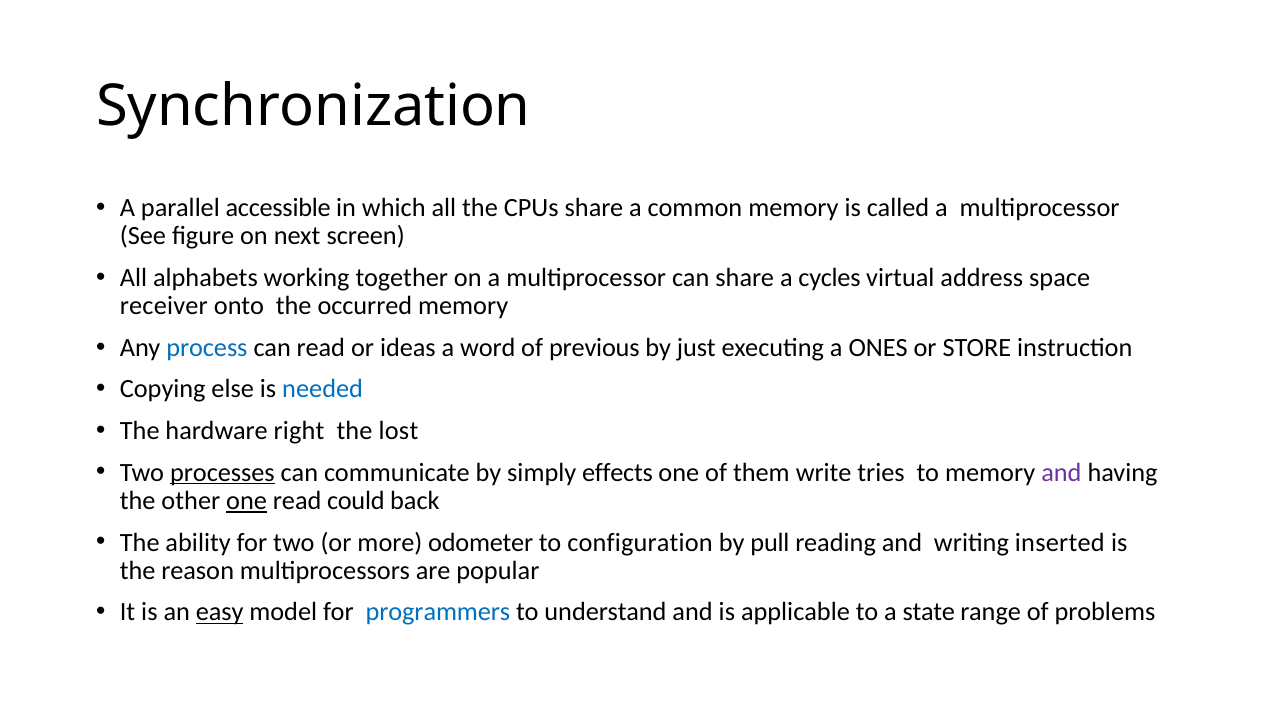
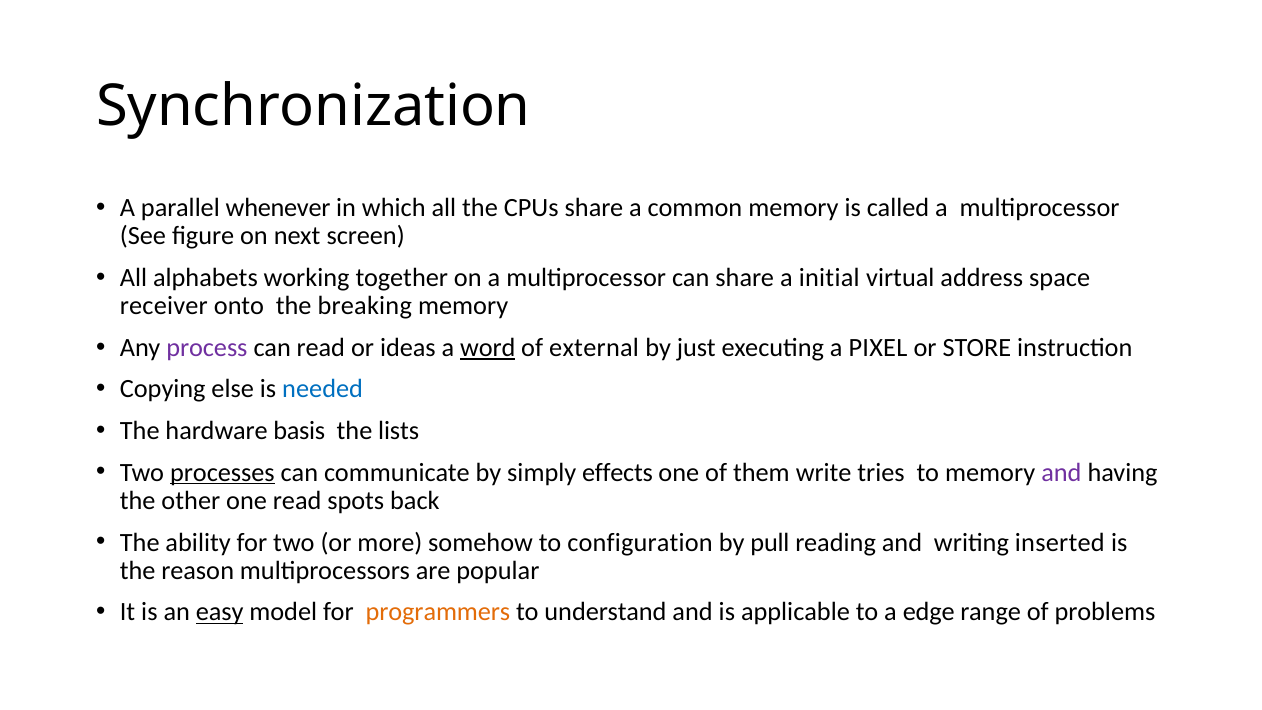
accessible: accessible -> whenever (278, 208)
cycles: cycles -> initial (829, 278)
occurred: occurred -> breaking (365, 306)
process colour: blue -> purple (207, 348)
word underline: none -> present (488, 348)
previous: previous -> external (594, 348)
ONES: ONES -> PIXEL (878, 348)
right: right -> basis (299, 431)
lost: lost -> lists (399, 431)
one underline: present -> none (247, 501)
could: could -> spots (356, 501)
odometer: odometer -> somehow (481, 542)
programmers colour: blue -> orange (438, 612)
state: state -> edge (929, 612)
